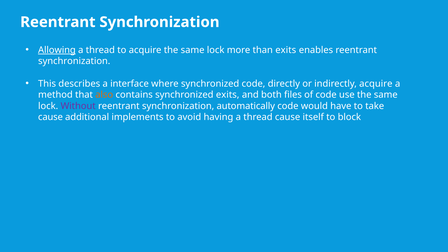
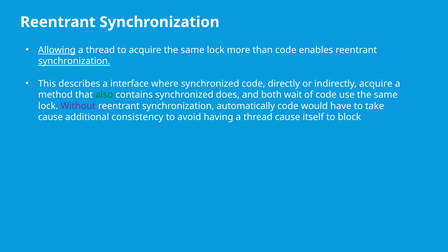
than exits: exits -> code (286, 50)
synchronization underline: none -> present (74, 61)
also colour: orange -> green (104, 95)
synchronized exits: exits -> does (228, 95)
files: files -> wait (293, 95)
implements: implements -> consistency (137, 117)
